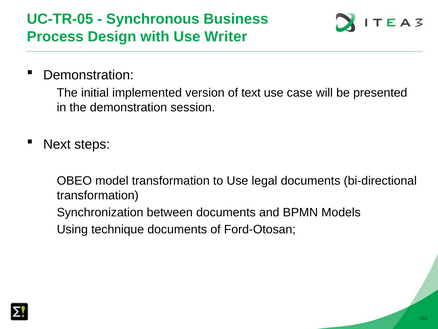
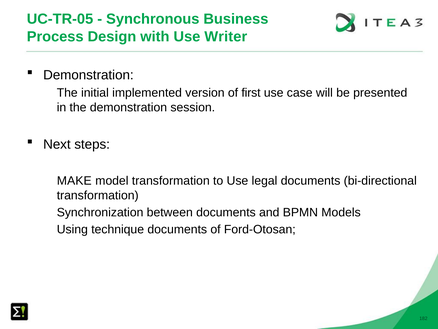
text: text -> first (251, 93)
OBEO: OBEO -> MAKE (74, 180)
